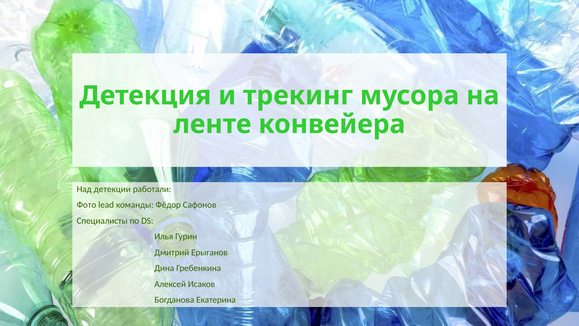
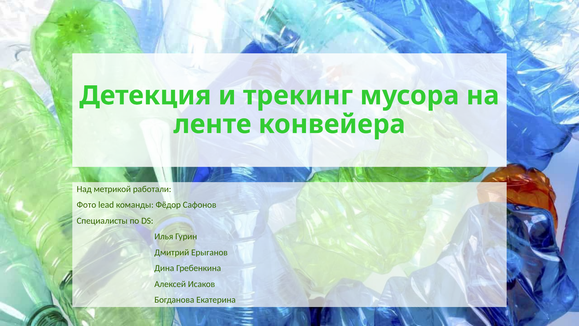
детекции: детекции -> метрикой (112, 189)
